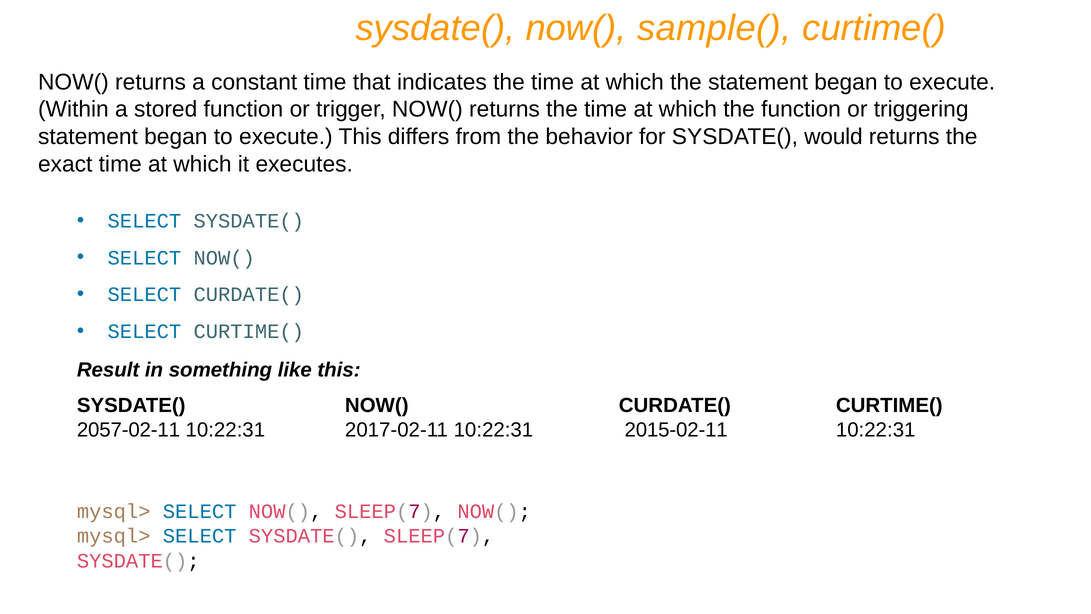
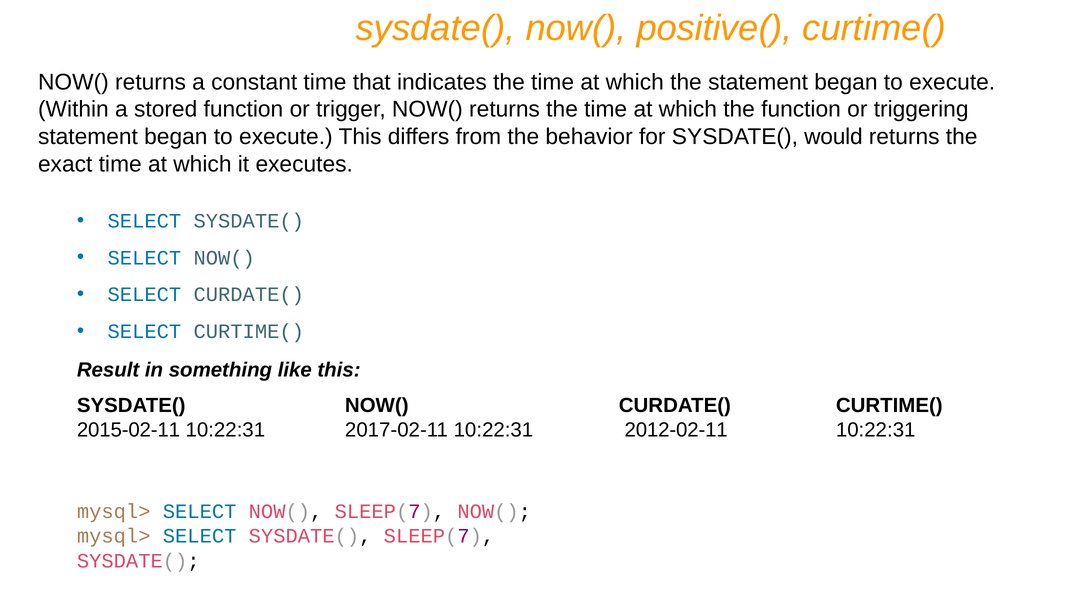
sample(: sample( -> positive( (715, 28)
2057-02-11: 2057-02-11 -> 2015-02-11 (128, 430)
2015-02-11: 2015-02-11 -> 2012-02-11 (676, 430)
